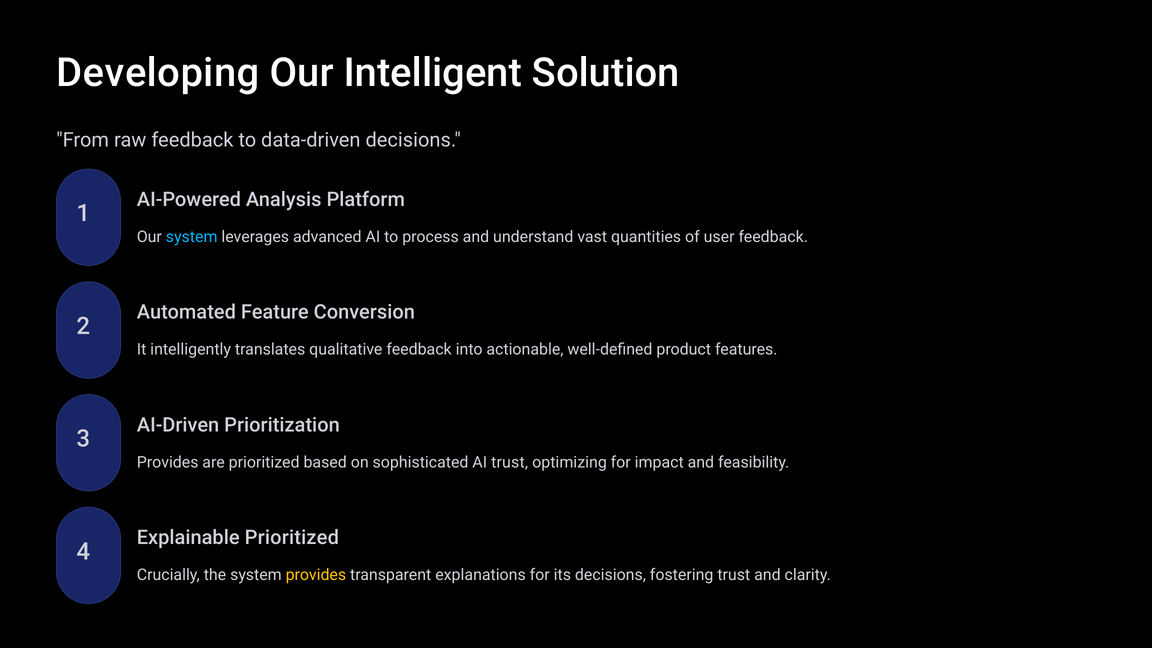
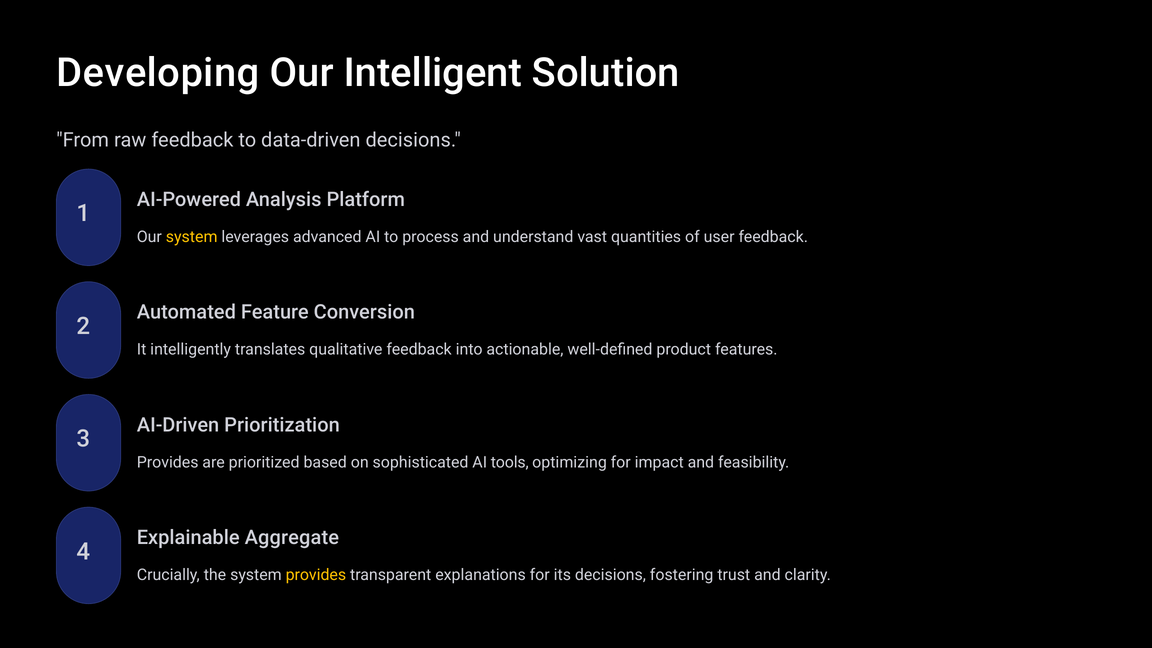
system colour: light blue -> yellow (192, 237)
AI trust: trust -> tools (510, 462)
Explainable Prioritized: Prioritized -> Aggregate (292, 538)
